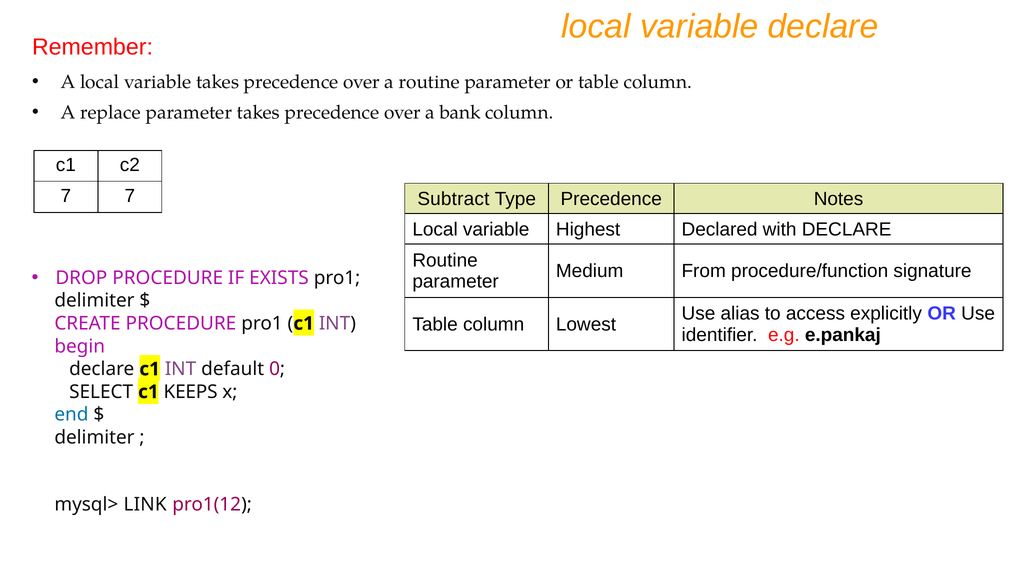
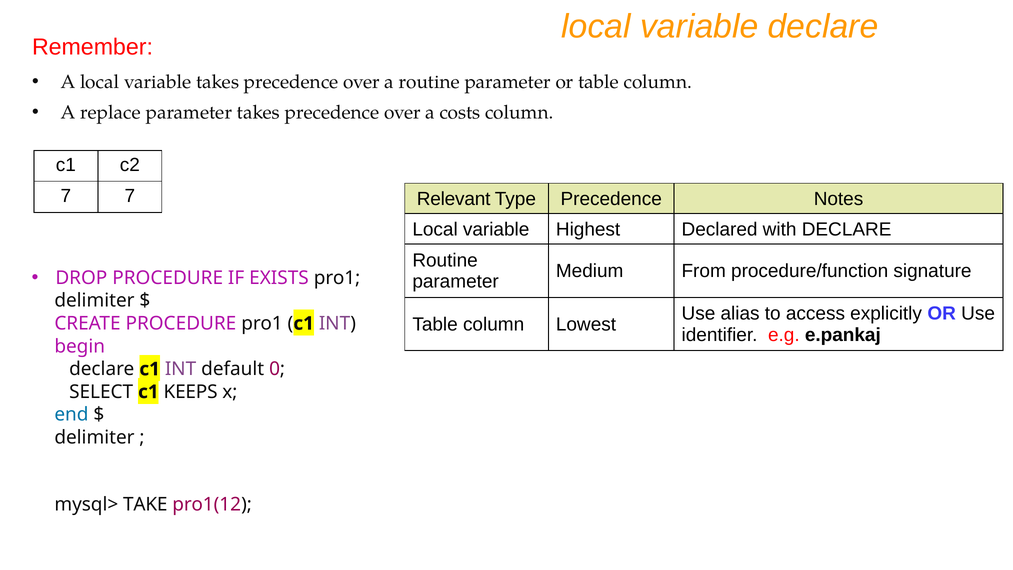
bank: bank -> costs (460, 112)
Subtract: Subtract -> Relevant (454, 199)
LINK: LINK -> TAKE (145, 504)
